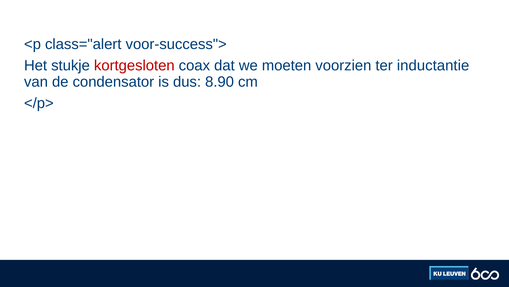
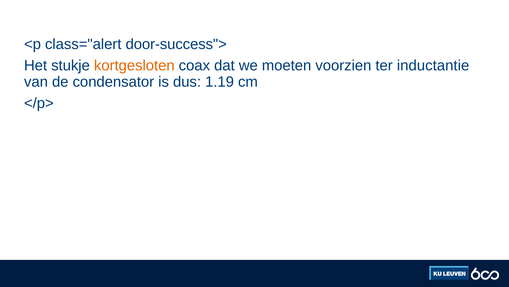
voor-success">: voor-success"> -> door-success"> (176, 44)
kortgesloten colour: red -> orange (134, 66)
8.90: 8.90 -> 1.19 (220, 82)
